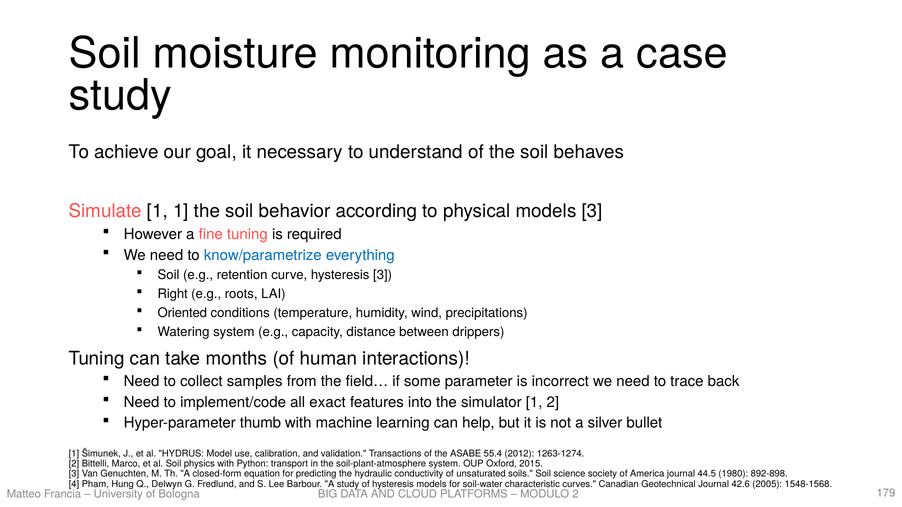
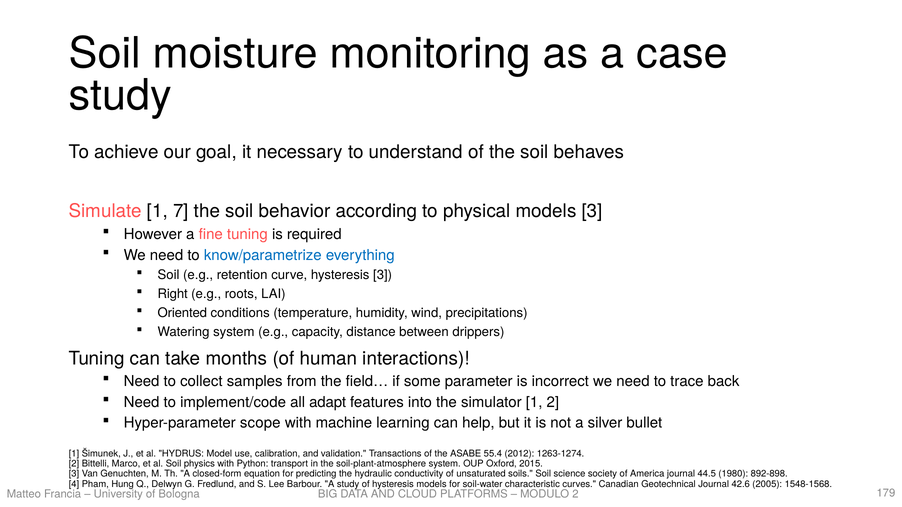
1 1: 1 -> 7 (181, 211)
exact: exact -> adapt (328, 402)
thumb: thumb -> scope (260, 423)
